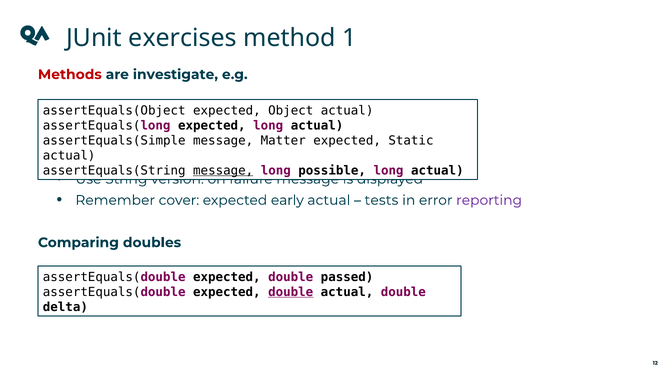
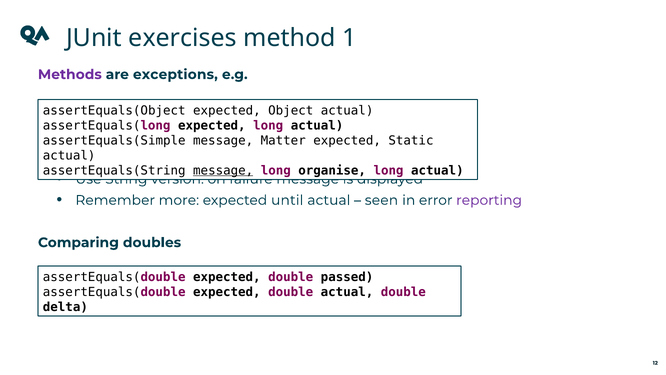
Methods colour: red -> purple (70, 74)
investigate: investigate -> exceptions (175, 74)
possible: possible -> organise (332, 170)
cover: cover -> more (179, 200)
early: early -> until (287, 200)
tests: tests -> seen (381, 200)
double underline: present -> none (291, 292)
